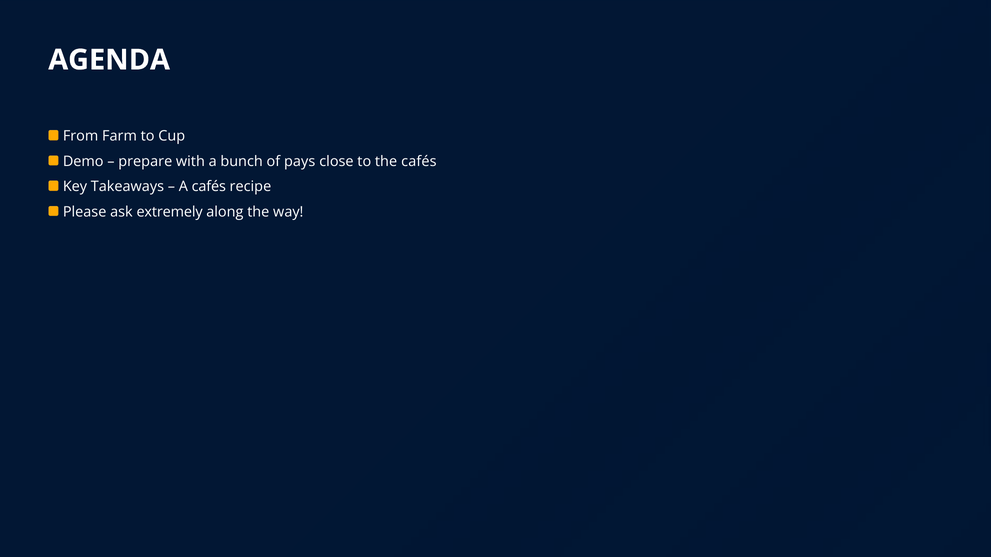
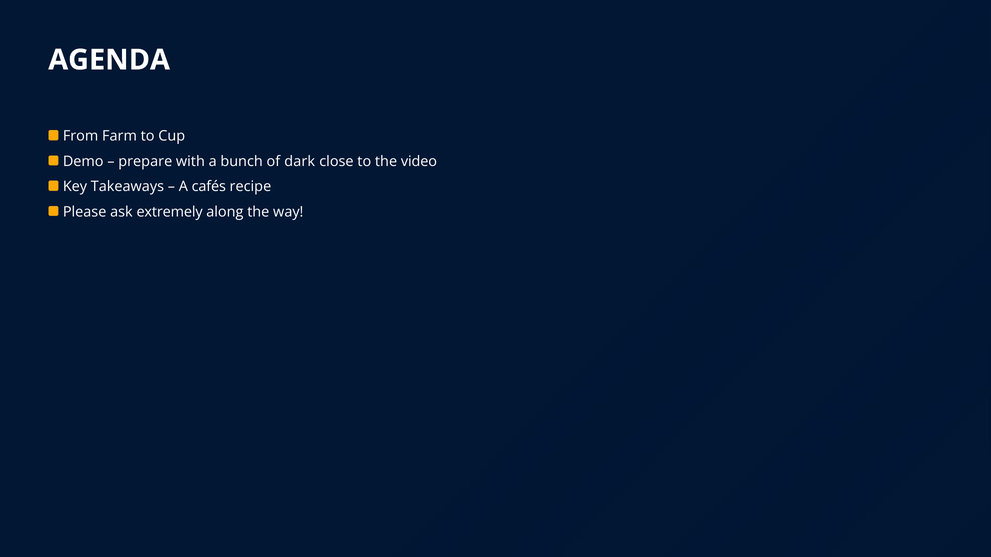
pays: pays -> dark (300, 161)
the cafés: cafés -> video (419, 161)
